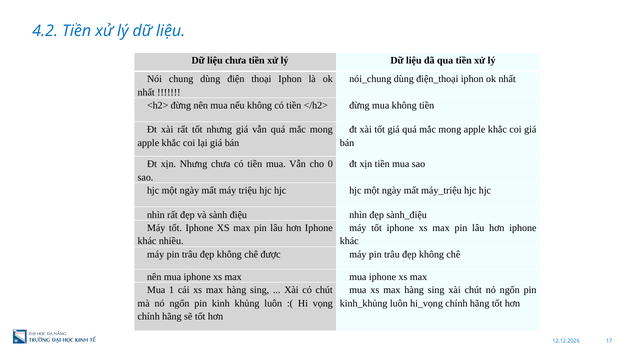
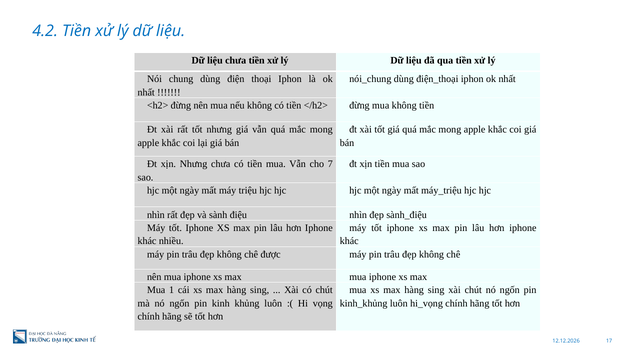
0: 0 -> 7 (330, 164)
